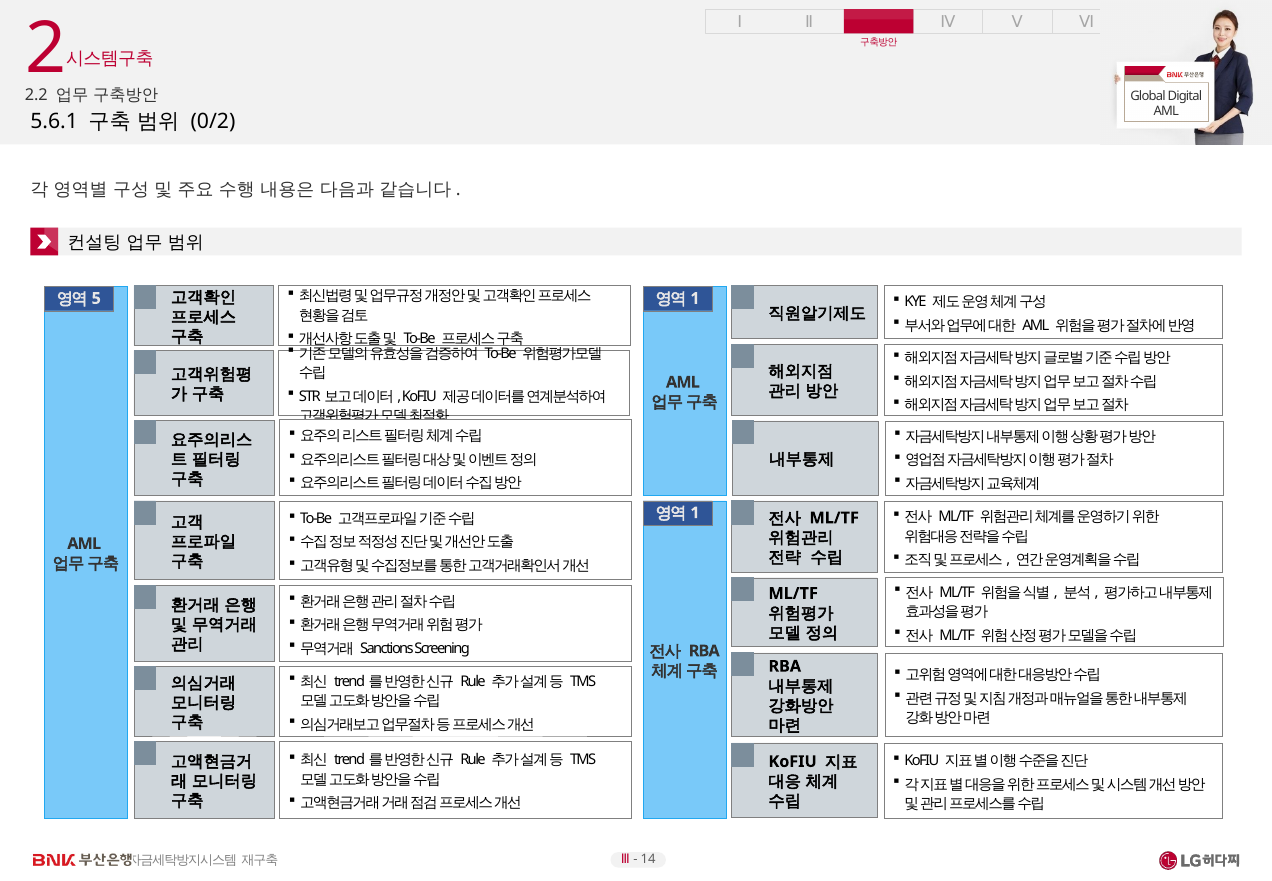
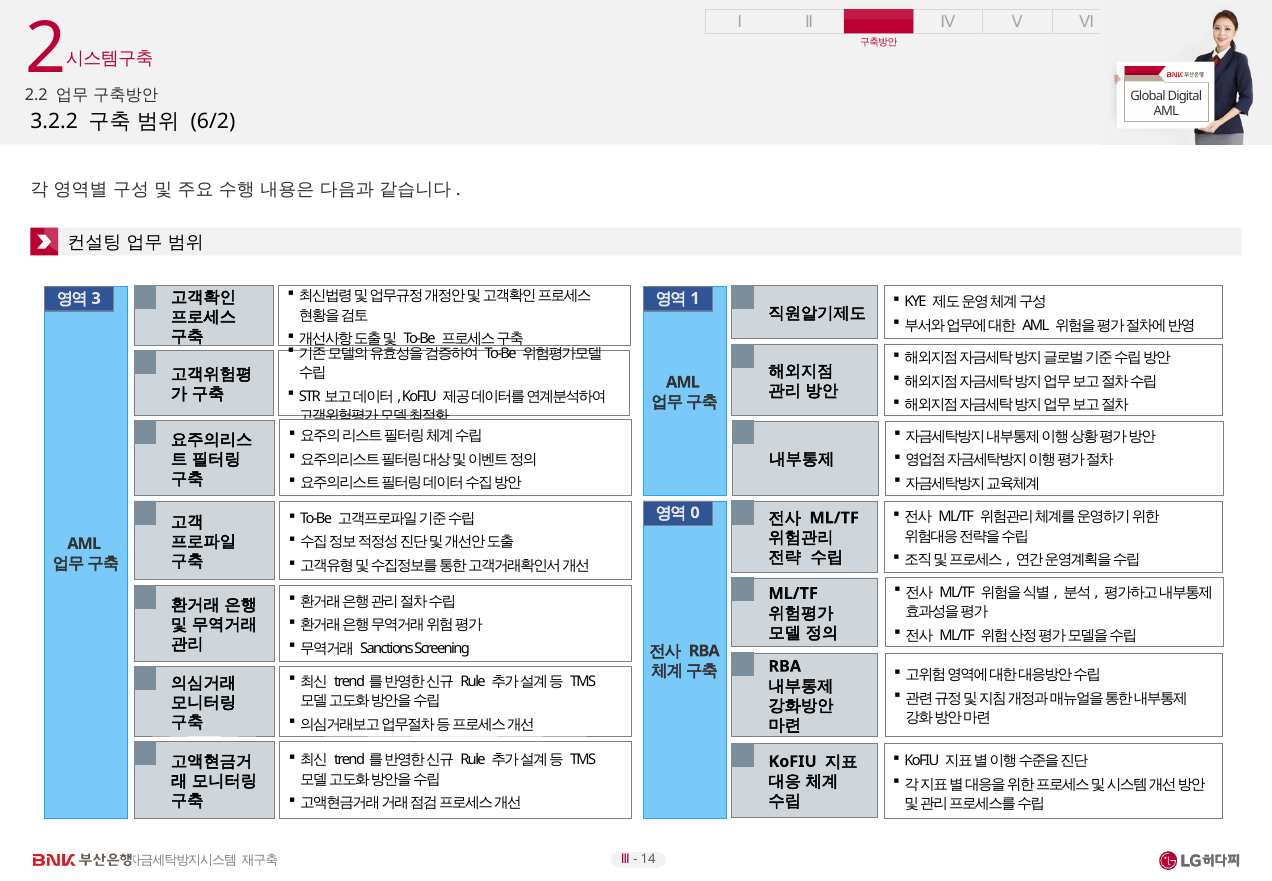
5.6.1: 5.6.1 -> 3.2.2 (54, 122)
0/2: 0/2 -> 6/2 (213, 122)
5: 5 -> 3 (96, 298)
1: 1 -> 0 (695, 513)
